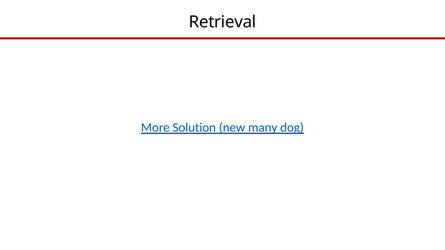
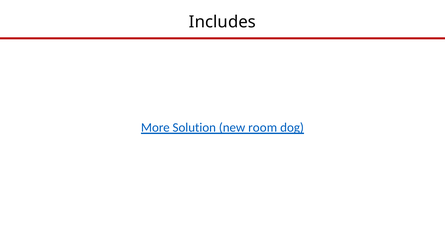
Retrieval: Retrieval -> Includes (222, 22)
many: many -> room (263, 128)
